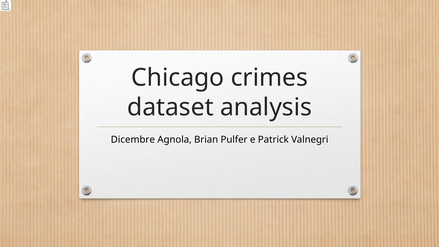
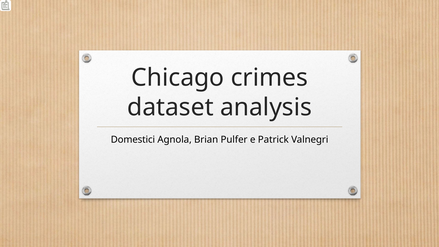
Dicembre: Dicembre -> Domestici (133, 140)
